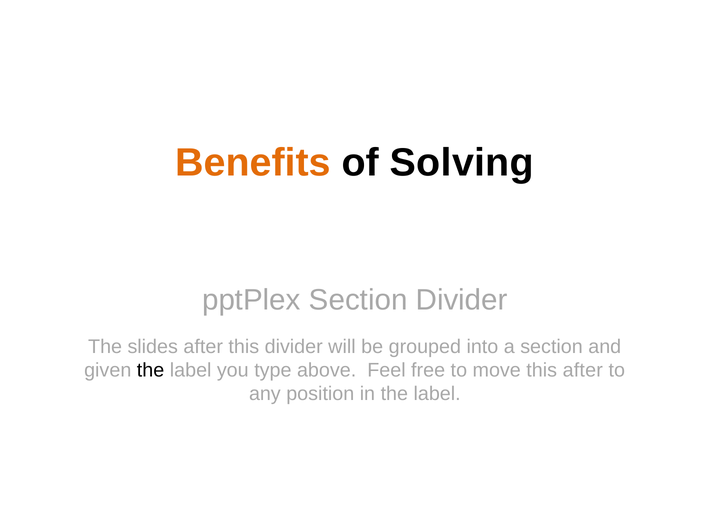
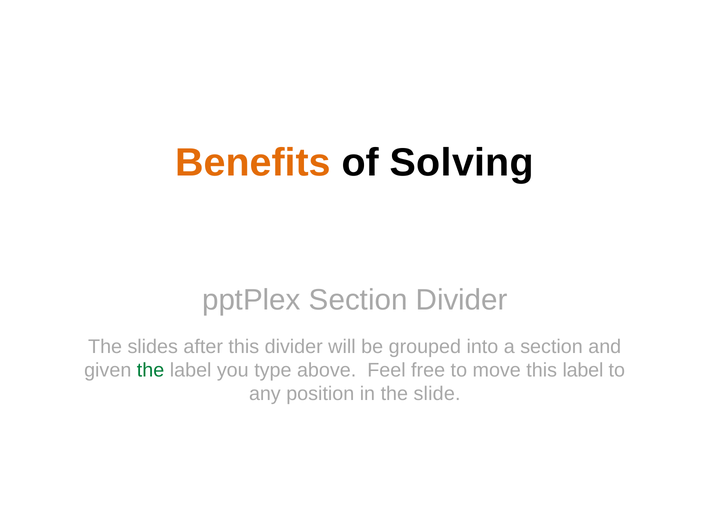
the colour: black -> green (151, 371)
this after: after -> label (583, 371)
in the label: label -> slide (437, 394)
